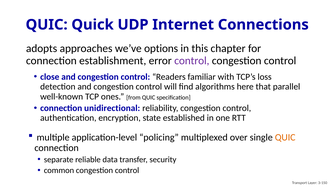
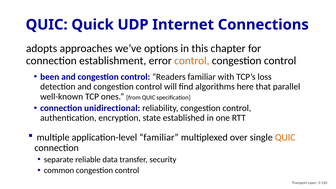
control colour: purple -> orange (192, 61)
close: close -> been (50, 77)
application-level policing: policing -> familiar (159, 137)
